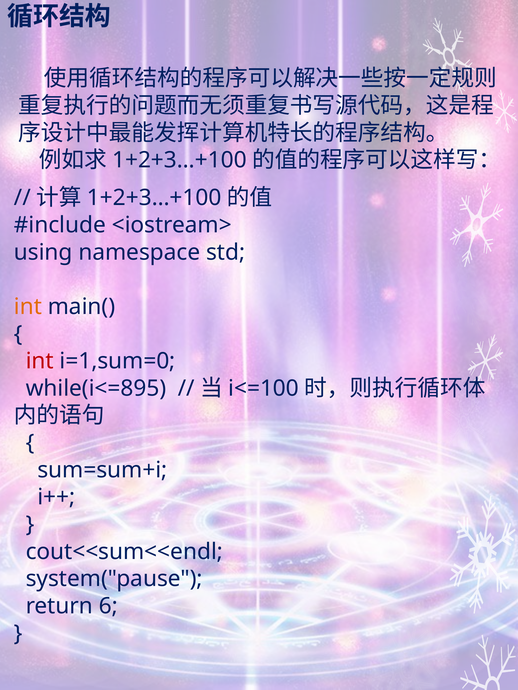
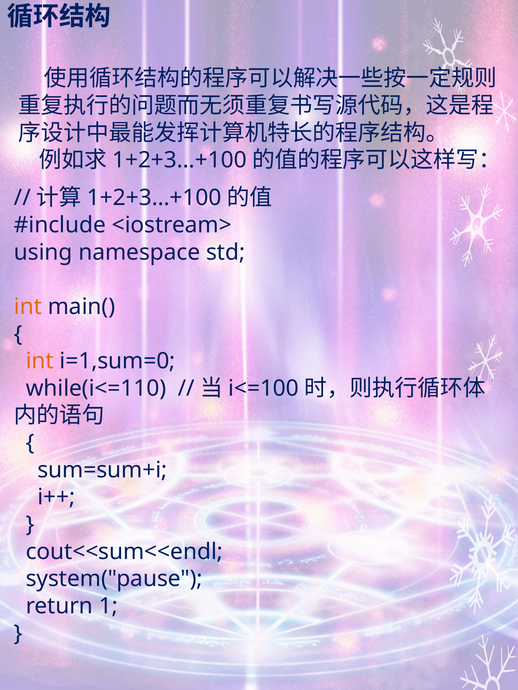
int colour: red -> orange (40, 361)
while(i<=895: while(i<=895 -> while(i<=110 (96, 389)
6: 6 -> 1 (108, 607)
